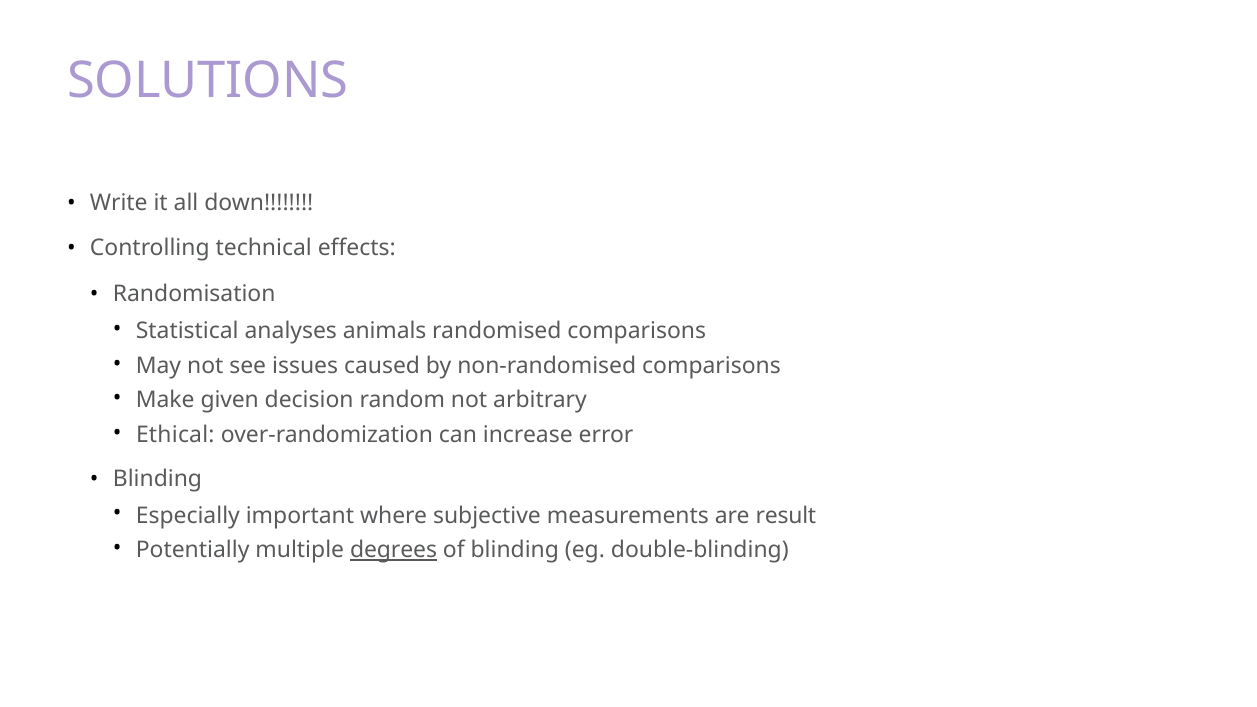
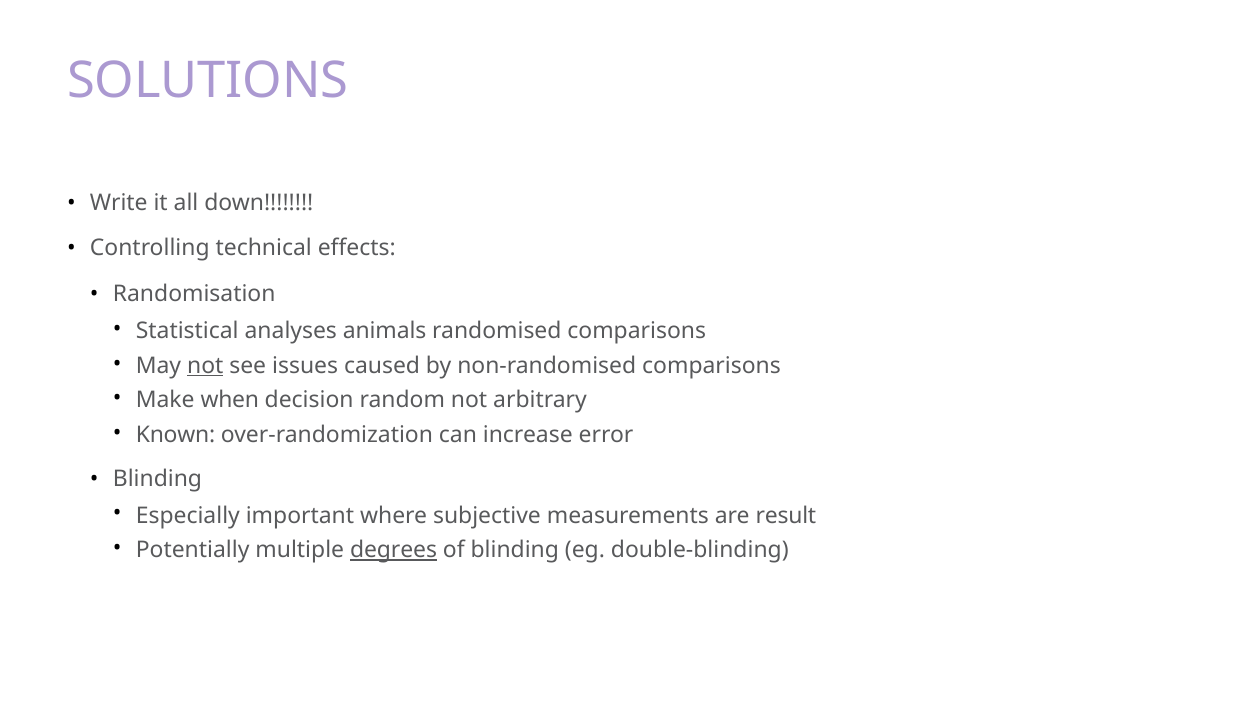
not underline: none -> present (205, 366)
given: given -> when (230, 400)
Ethical: Ethical -> Known (176, 435)
